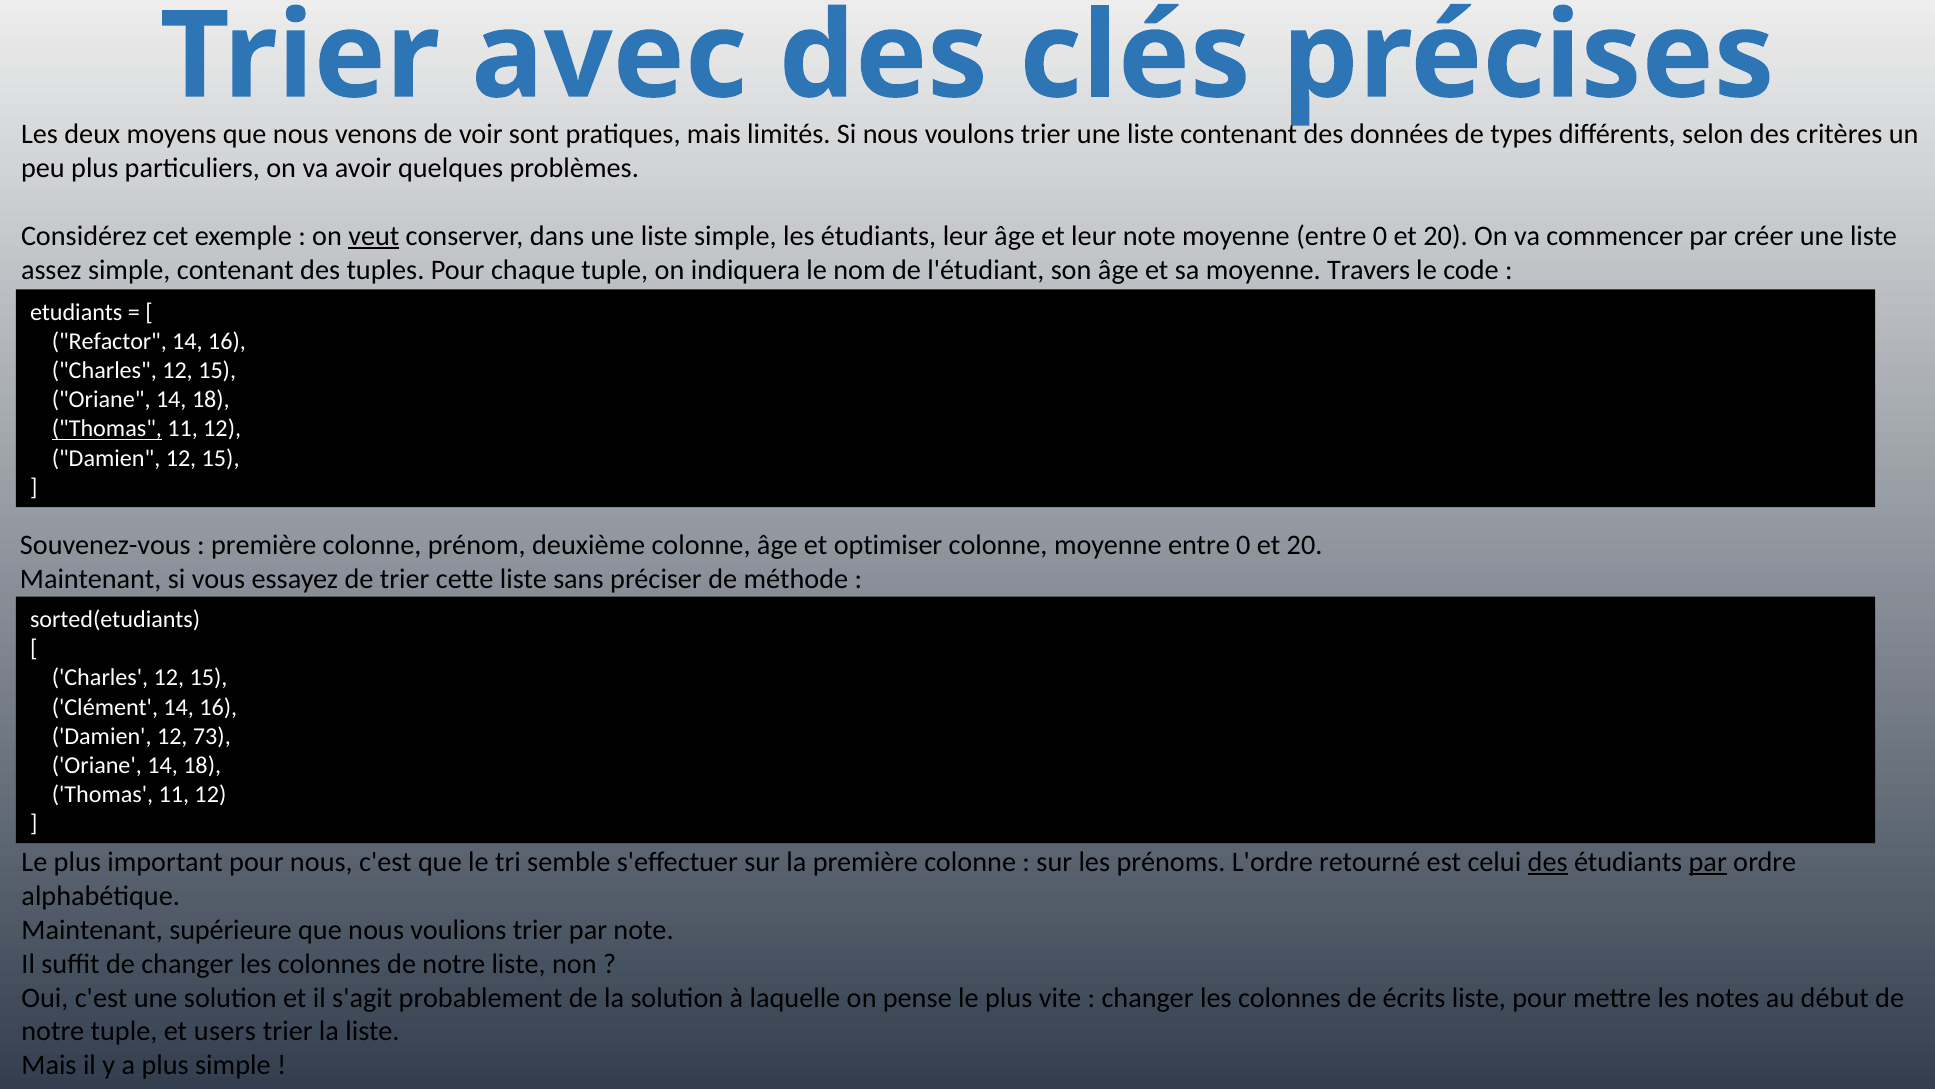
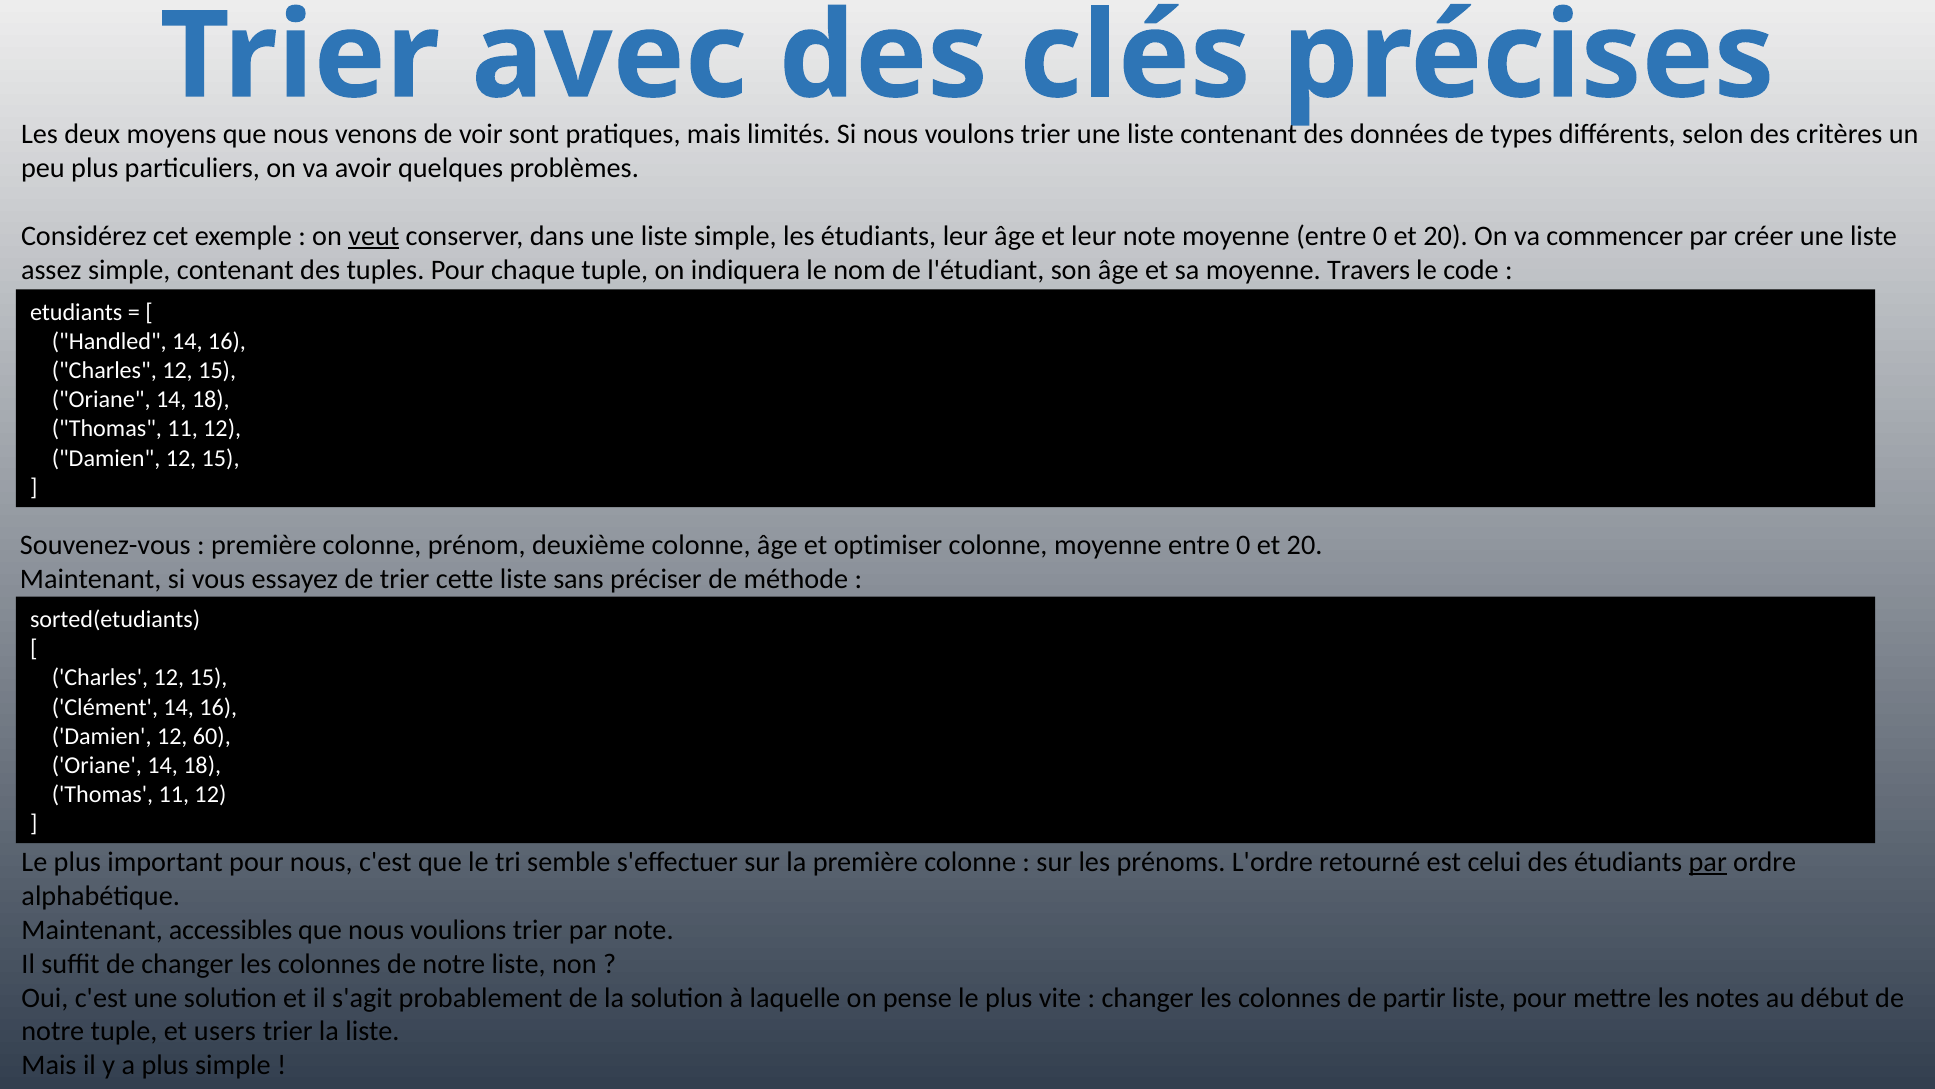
Refactor: Refactor -> Handled (109, 342)
Thomas underline: present -> none (107, 429)
73: 73 -> 60 (212, 736)
des underline: present -> none (1548, 862)
supérieure: supérieure -> accessibles (231, 929)
écrits: écrits -> partir (1414, 997)
